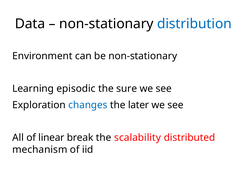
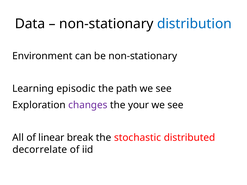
sure: sure -> path (127, 89)
changes colour: blue -> purple (88, 105)
later: later -> your (139, 105)
scalability: scalability -> stochastic (138, 138)
mechanism: mechanism -> decorrelate (40, 150)
